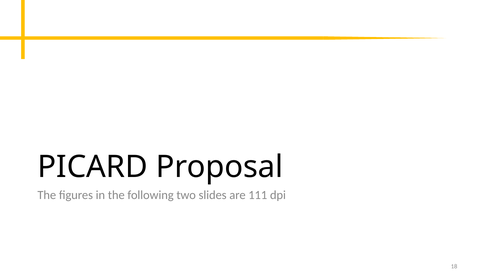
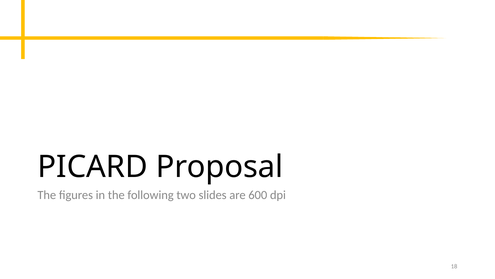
111: 111 -> 600 (258, 195)
